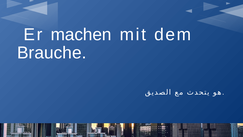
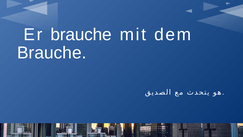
machen: machen -> brauche (81, 35)
